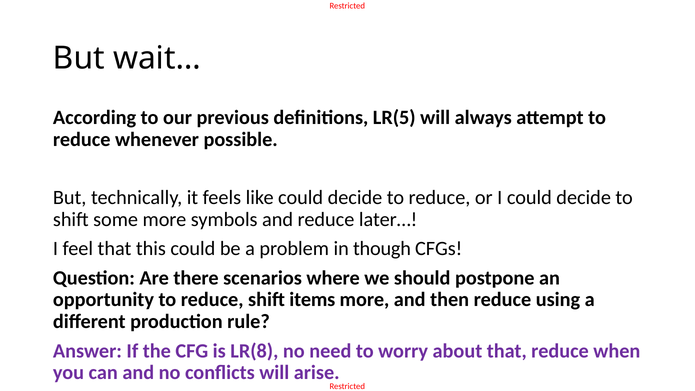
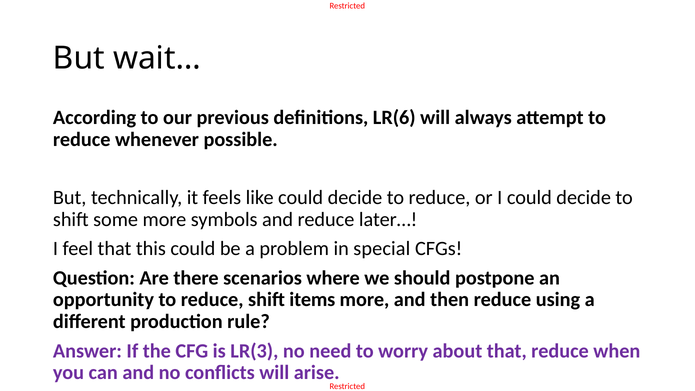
LR(5: LR(5 -> LR(6 (394, 118)
though: though -> special (382, 249)
LR(8: LR(8 -> LR(3 (254, 351)
